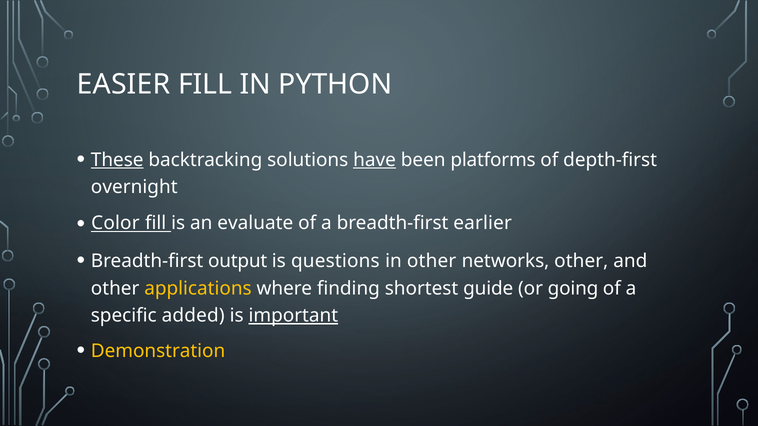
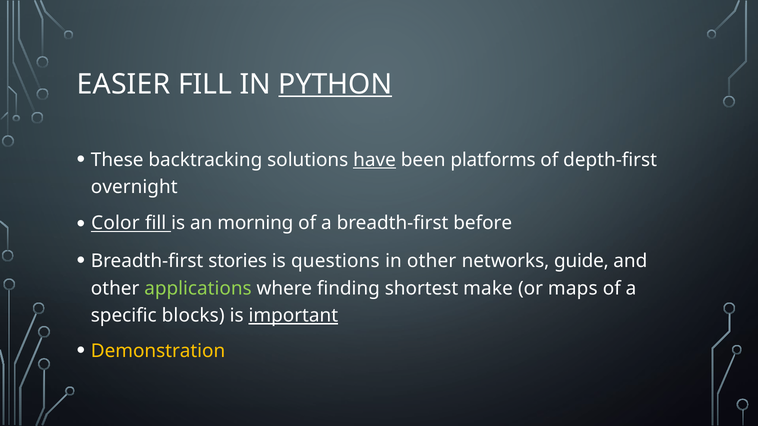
PYTHON underline: none -> present (335, 84)
These underline: present -> none (117, 160)
evaluate: evaluate -> morning (255, 223)
earlier: earlier -> before (483, 223)
output: output -> stories (238, 261)
networks other: other -> guide (581, 261)
applications colour: yellow -> light green (198, 289)
guide: guide -> make (488, 289)
going: going -> maps (573, 289)
added: added -> blocks (193, 316)
